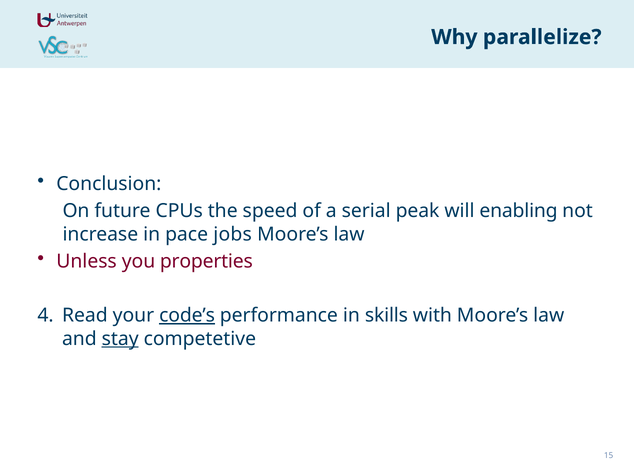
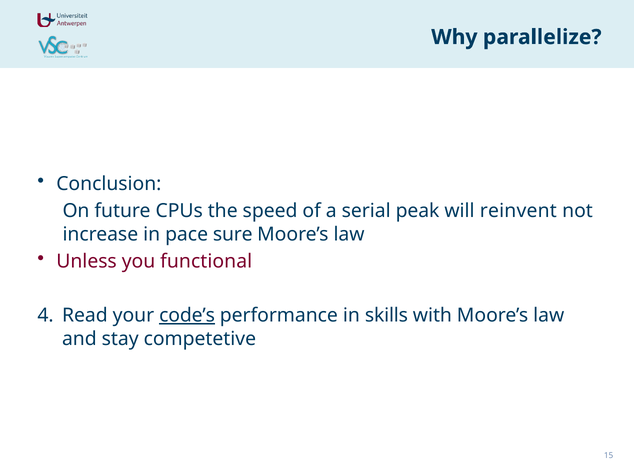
enabling: enabling -> reinvent (518, 211)
jobs: jobs -> sure (233, 234)
properties: properties -> functional (206, 262)
stay underline: present -> none (120, 339)
